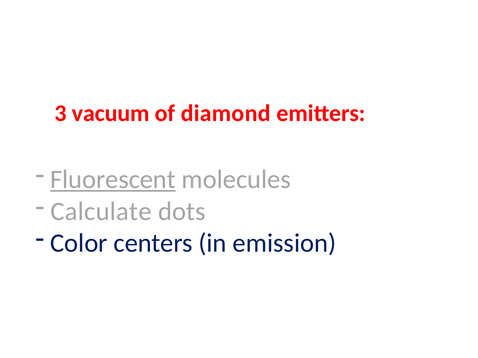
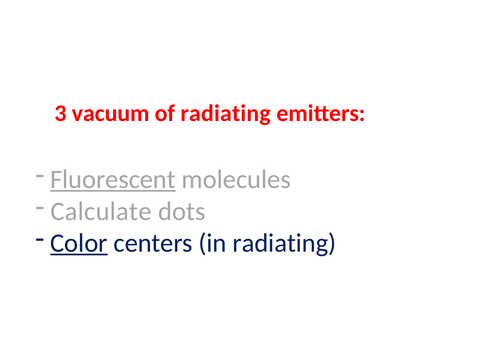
of diamond: diamond -> radiating (226, 113)
Color underline: none -> present (79, 243)
in emission: emission -> radiating (284, 243)
